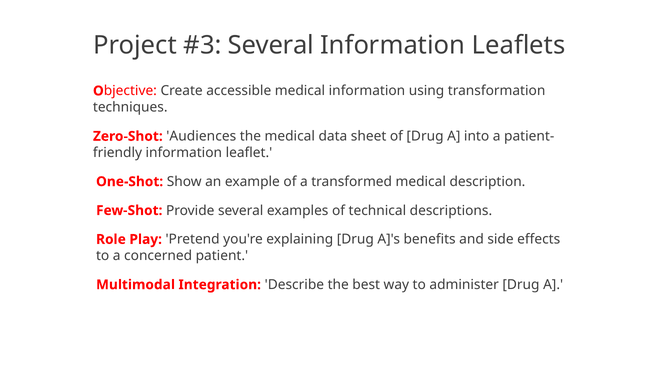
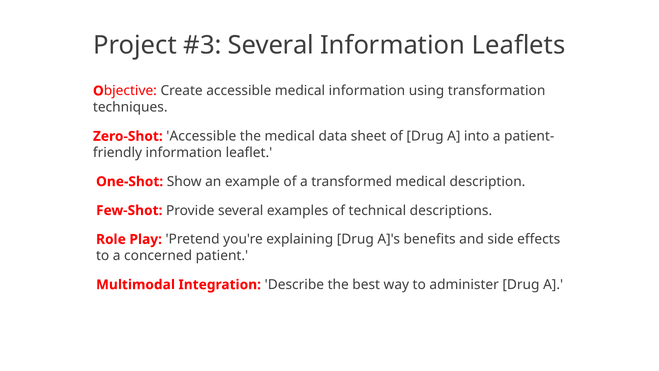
Zero-Shot Audiences: Audiences -> Accessible (201, 136)
